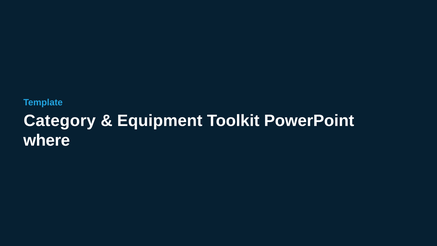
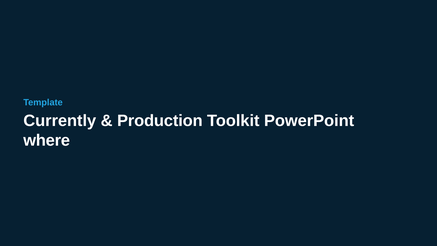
Category: Category -> Currently (60, 121)
Equipment: Equipment -> Production (160, 121)
